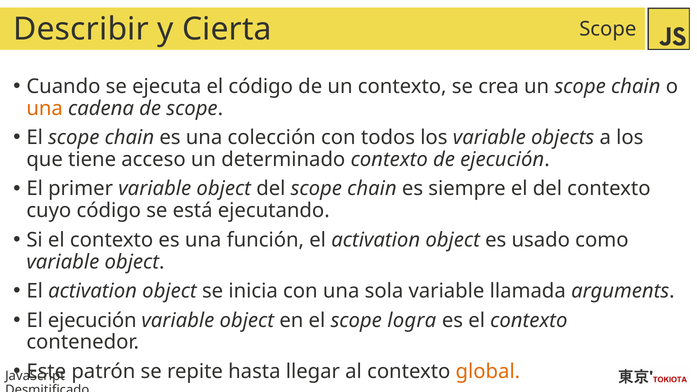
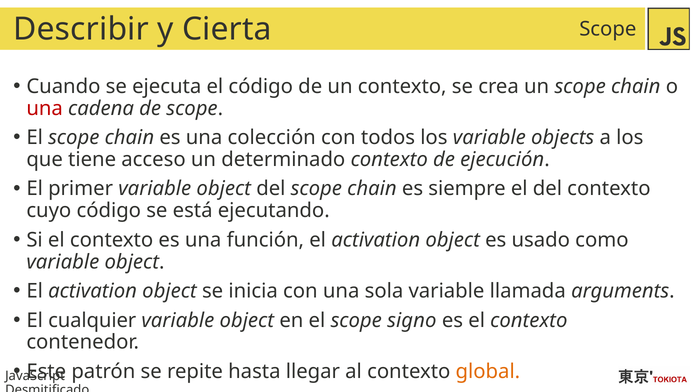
una colour: orange -> red (45, 108)
El ejecución: ejecución -> cualquier (92, 320)
logra: logra -> signo (412, 320)
